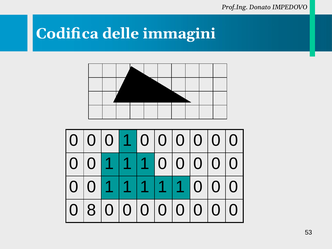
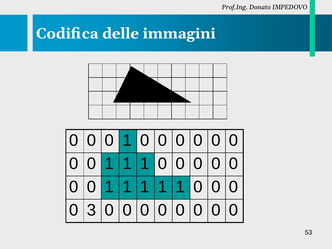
8: 8 -> 3 (92, 210)
